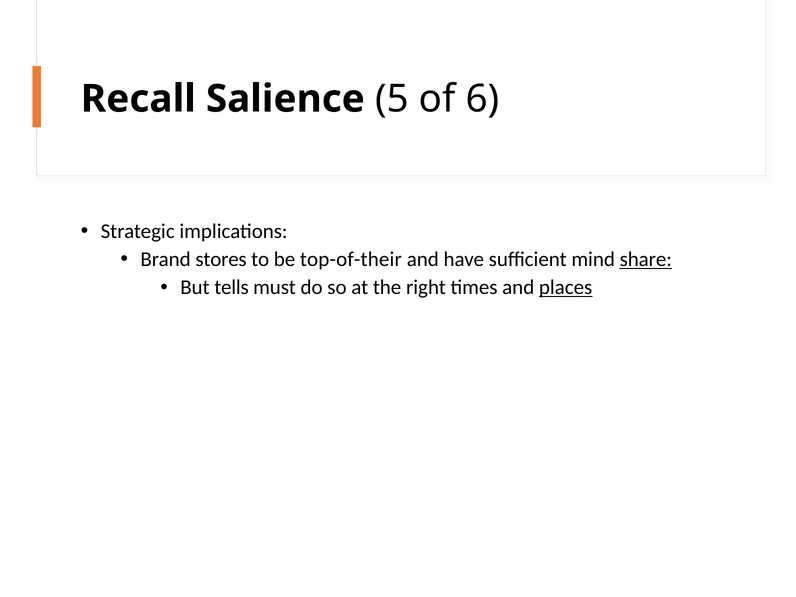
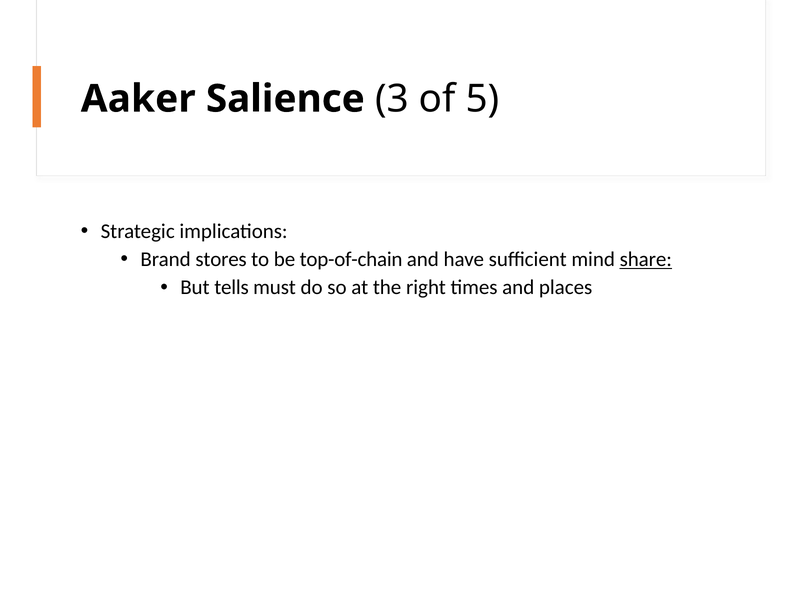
Recall: Recall -> Aaker (138, 99)
5: 5 -> 3 (392, 99)
6: 6 -> 5 (483, 99)
top-of-their: top-of-their -> top-of-chain (351, 259)
places underline: present -> none (566, 288)
